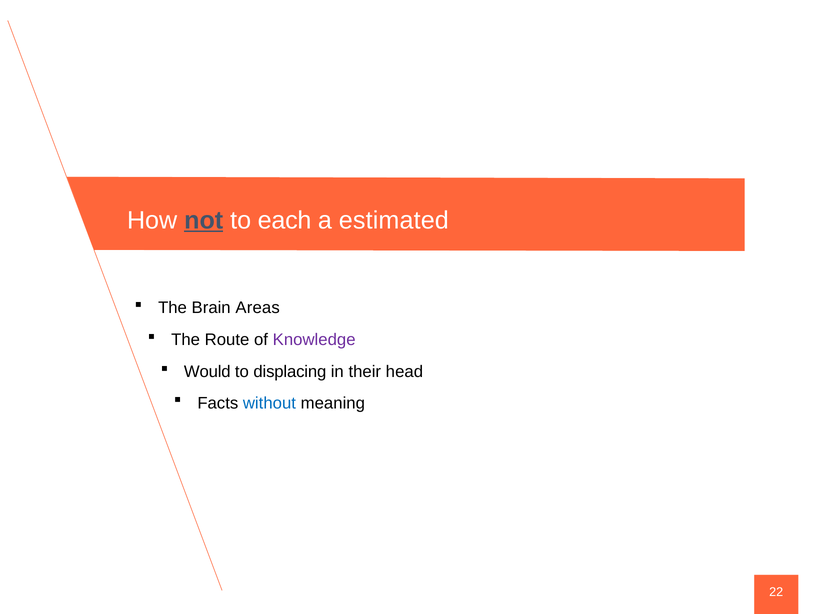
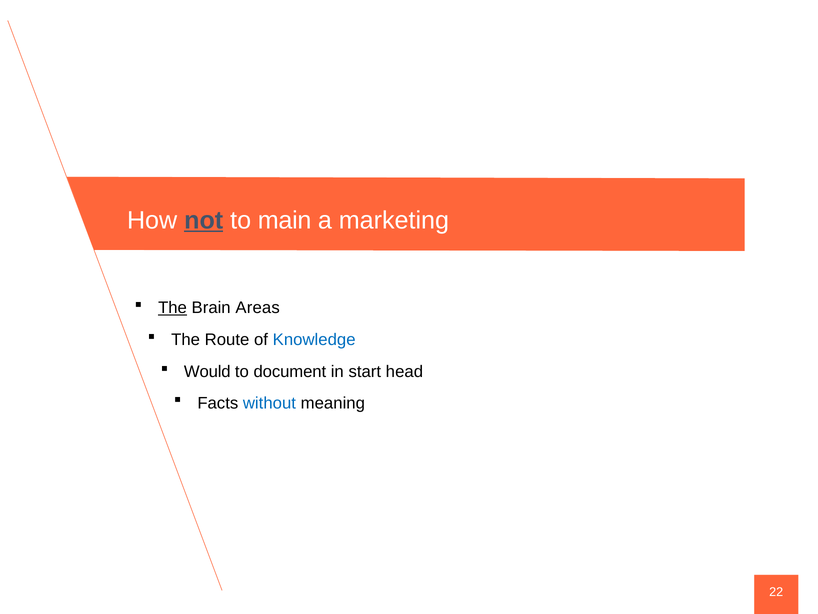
each: each -> main (285, 220)
estimated: estimated -> marketing (394, 220)
The underline: none -> present (173, 308)
Knowledge colour: purple -> blue (314, 340)
displacing: displacing -> document (290, 372)
their: their -> start (365, 372)
